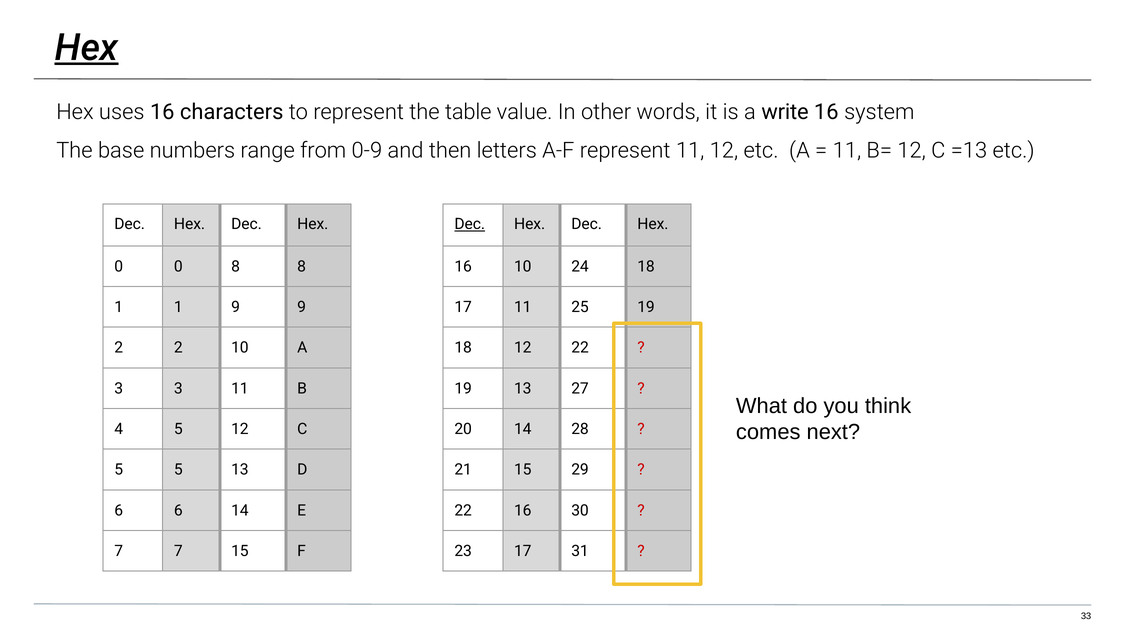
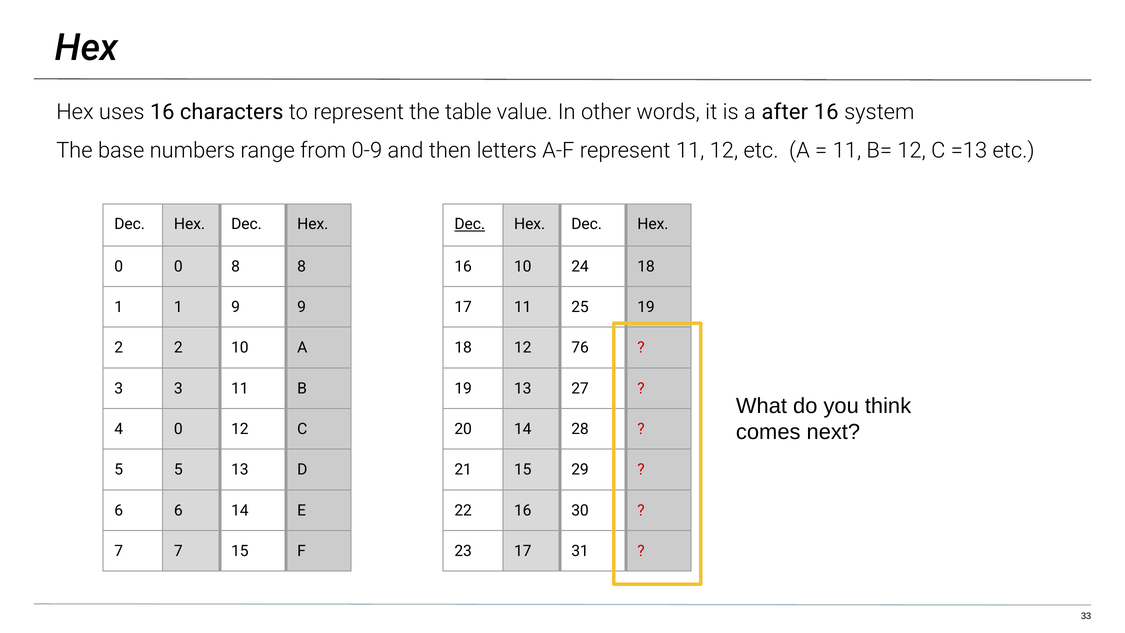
Hex underline: present -> none (87, 48)
write: write -> after (785, 112)
12 22: 22 -> 76 (580, 348)
4 5: 5 -> 0 (178, 429)
